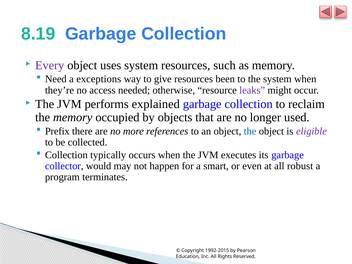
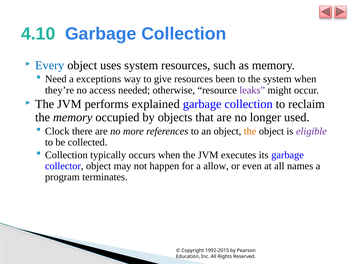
8.19: 8.19 -> 4.10 (38, 34)
Every colour: purple -> blue (50, 65)
Prefix: Prefix -> Clock (57, 131)
the colour: blue -> orange (250, 131)
collector would: would -> object (99, 166)
smart: smart -> allow (216, 166)
robust: robust -> names (300, 166)
